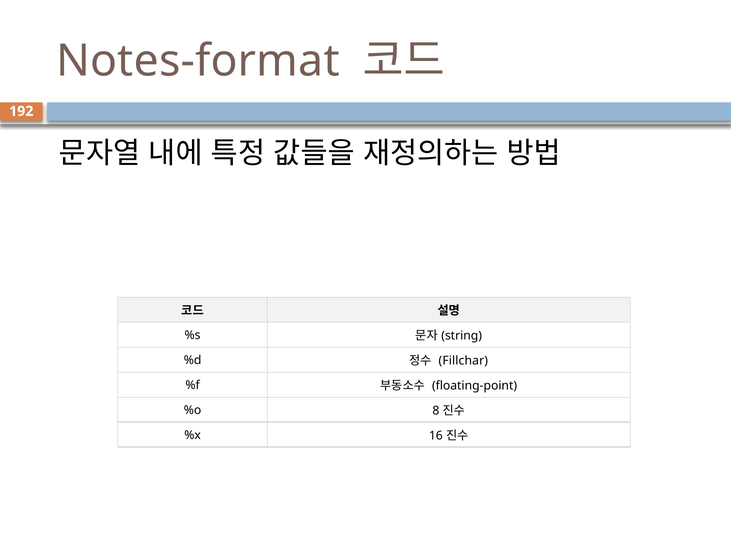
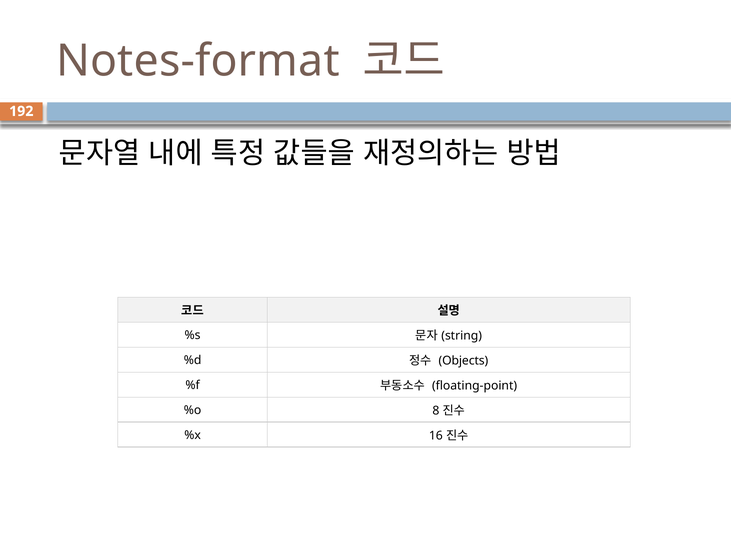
Fillchar: Fillchar -> Objects (463, 361)
